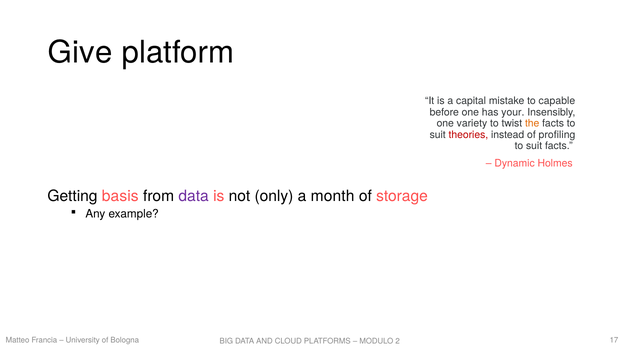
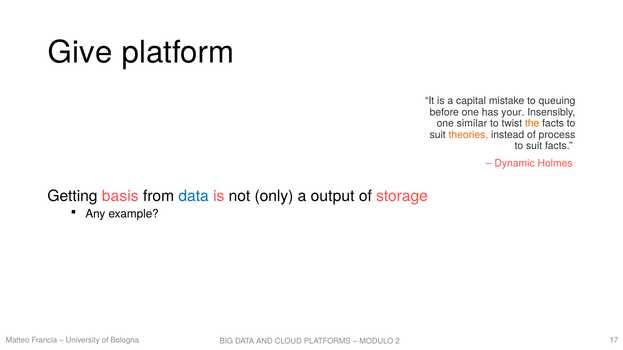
capable: capable -> queuing (557, 101)
variety: variety -> similar (472, 124)
theories colour: red -> orange (468, 135)
profiling: profiling -> process (557, 135)
data colour: purple -> blue (194, 196)
month: month -> output (333, 196)
